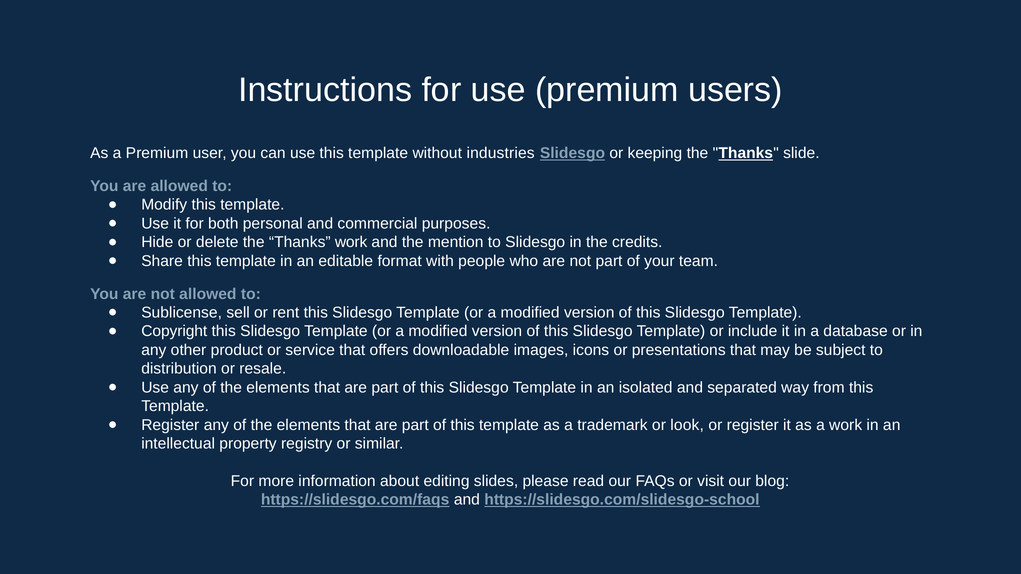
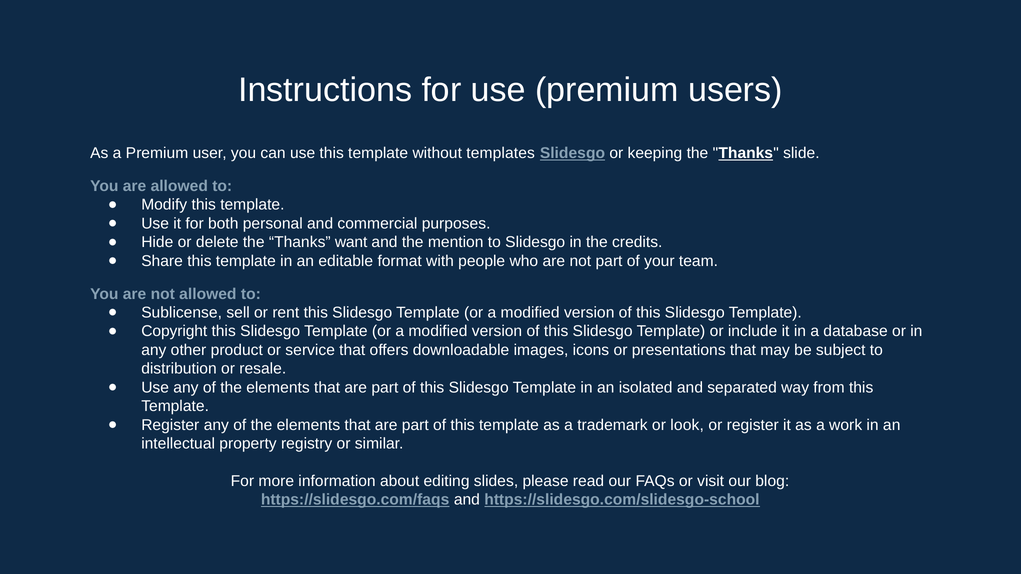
industries: industries -> templates (501, 153)
Thanks work: work -> want (351, 242)
